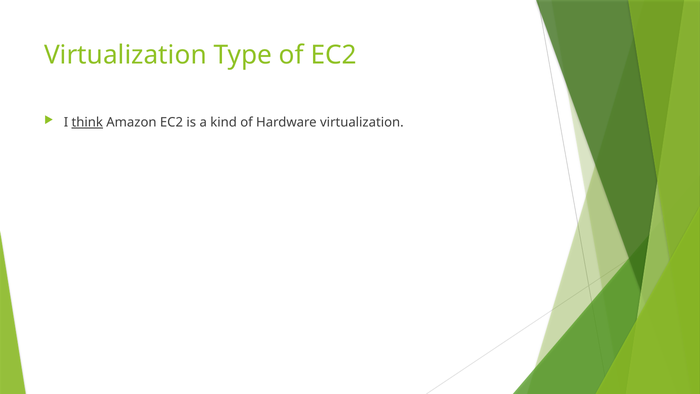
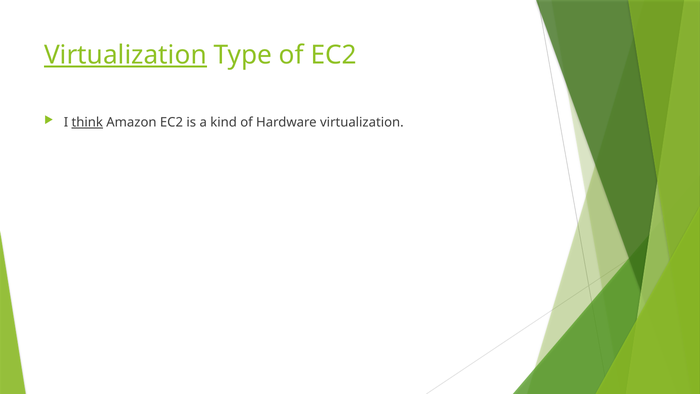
Virtualization underline: none -> present (125, 55)
